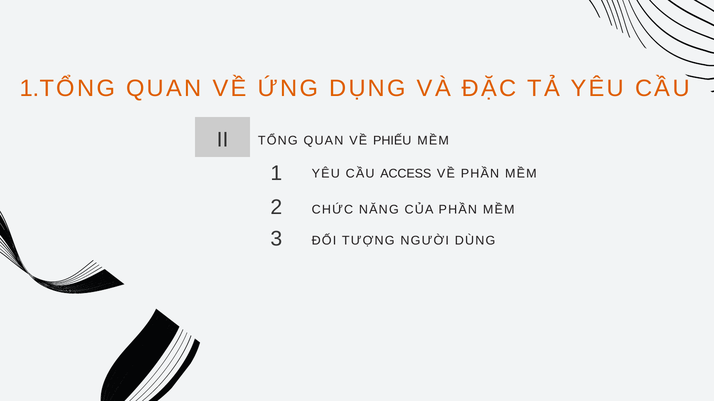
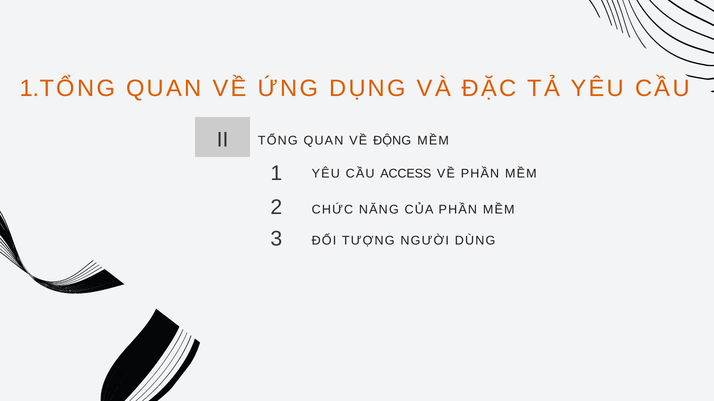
PHIẾU: PHIẾU -> ĐỘNG (392, 141)
